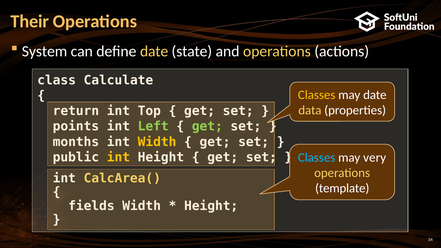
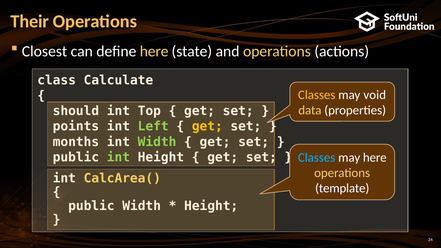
System: System -> Closest (45, 51)
define date: date -> here (154, 51)
may date: date -> void (375, 95)
return: return -> should (76, 111)
get colour: light green -> yellow (207, 126)
Width colour: yellow -> light green (157, 142)
int colour: yellow -> light green (118, 157)
may very: very -> here (375, 158)
fields: fields -> public (91, 206)
